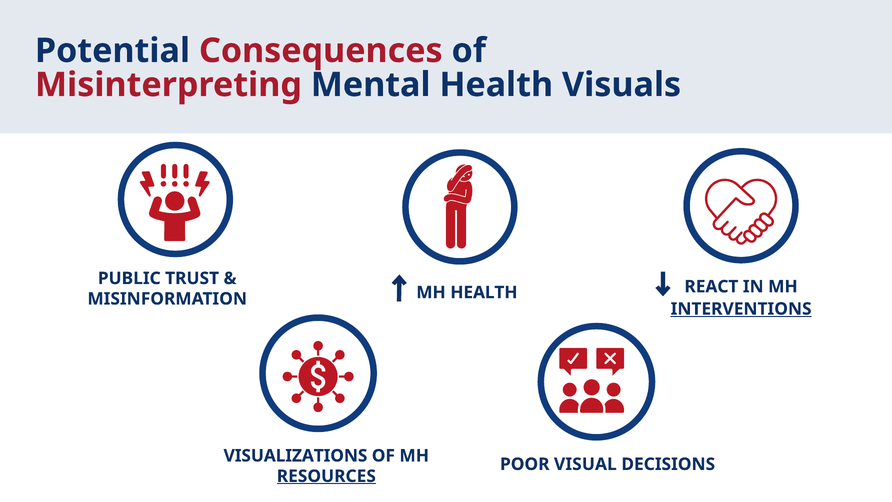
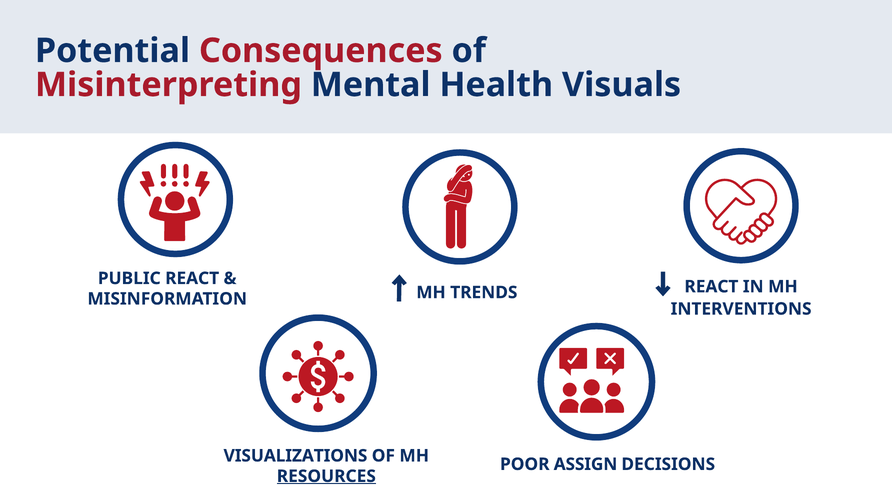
PUBLIC TRUST: TRUST -> REACT (192, 278)
MH HEALTH: HEALTH -> TRENDS (484, 292)
INTERVENTIONS underline: present -> none (741, 309)
VISUAL: VISUAL -> ASSIGN (586, 464)
